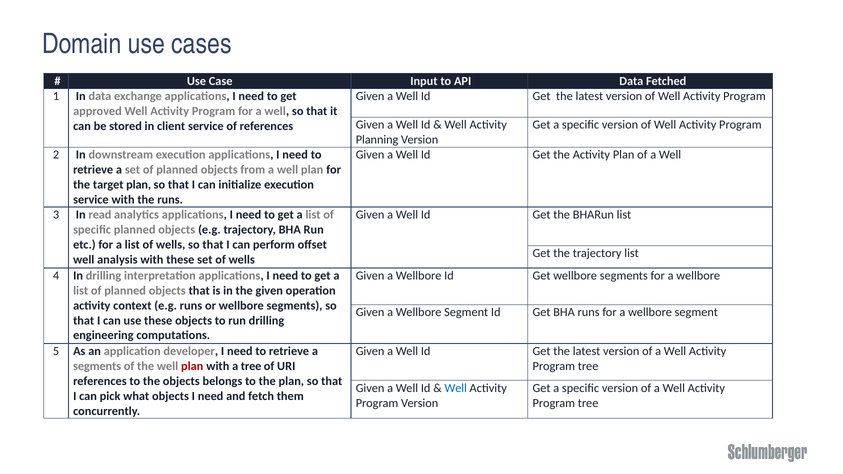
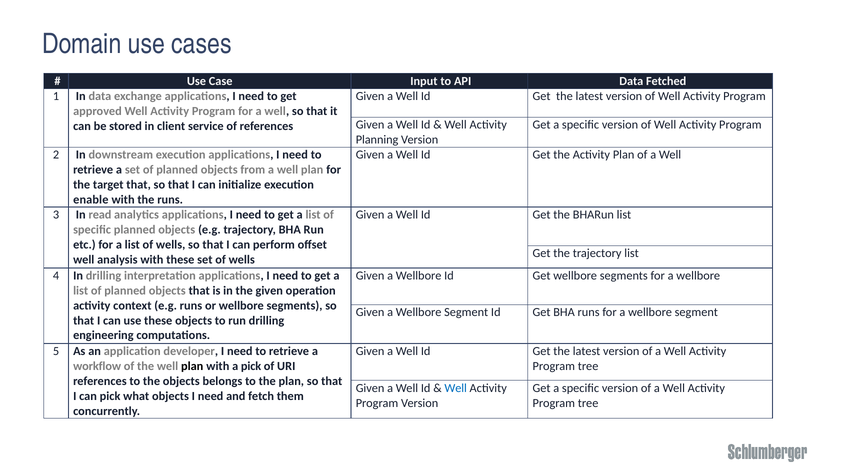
target plan: plan -> that (139, 185)
service: service -> enable (91, 200)
segments: segments -> workflow (97, 366)
plan colour: red -> black (192, 366)
a tree: tree -> pick (251, 366)
